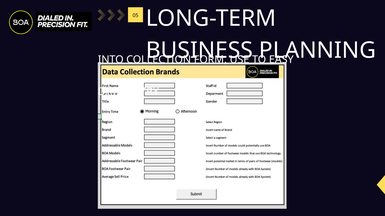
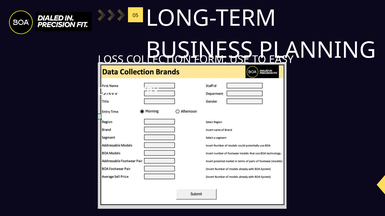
INTO: INTO -> LOSS (111, 60)
